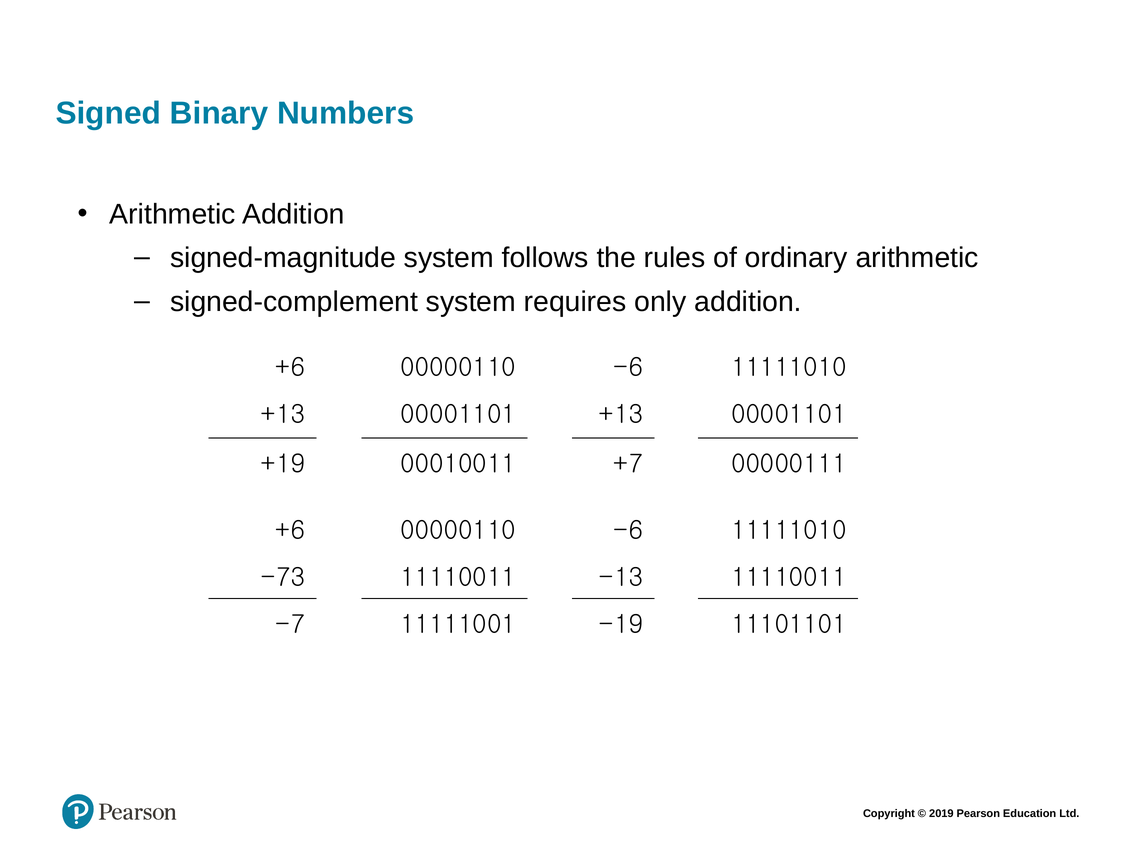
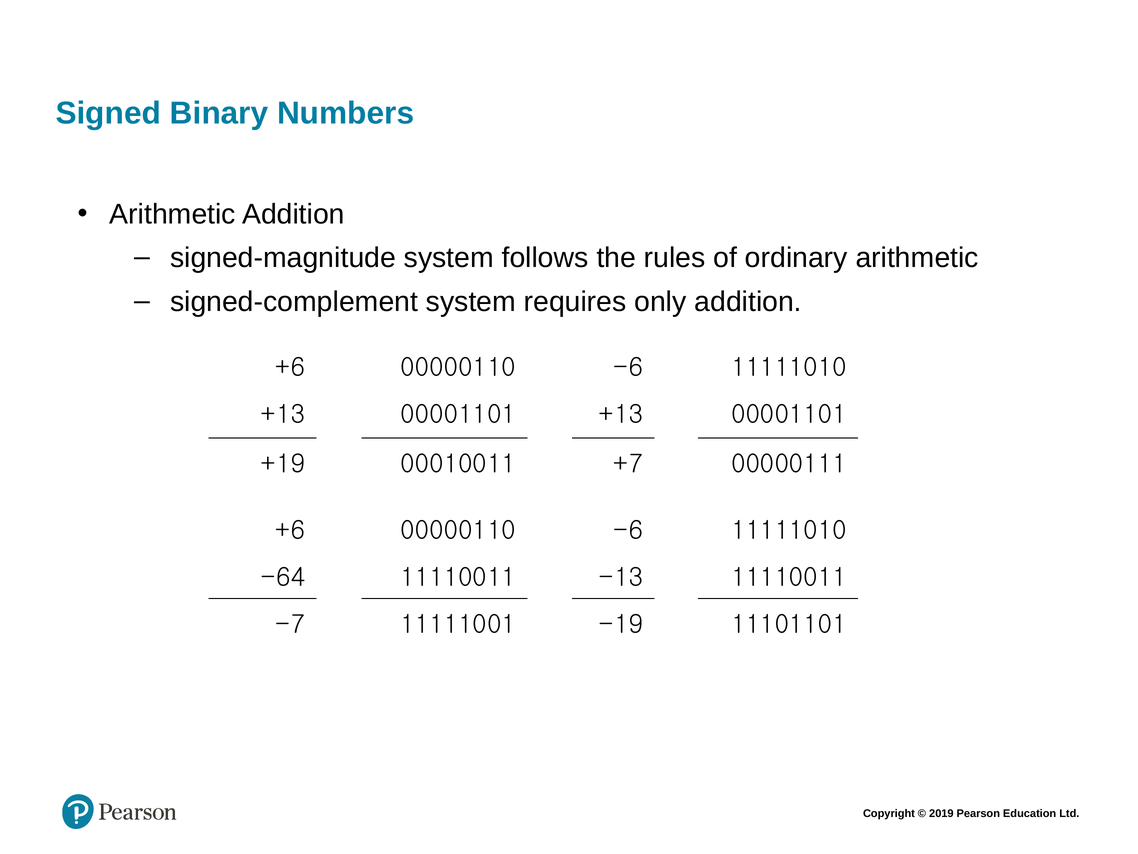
-73: -73 -> -64 (283, 577)
